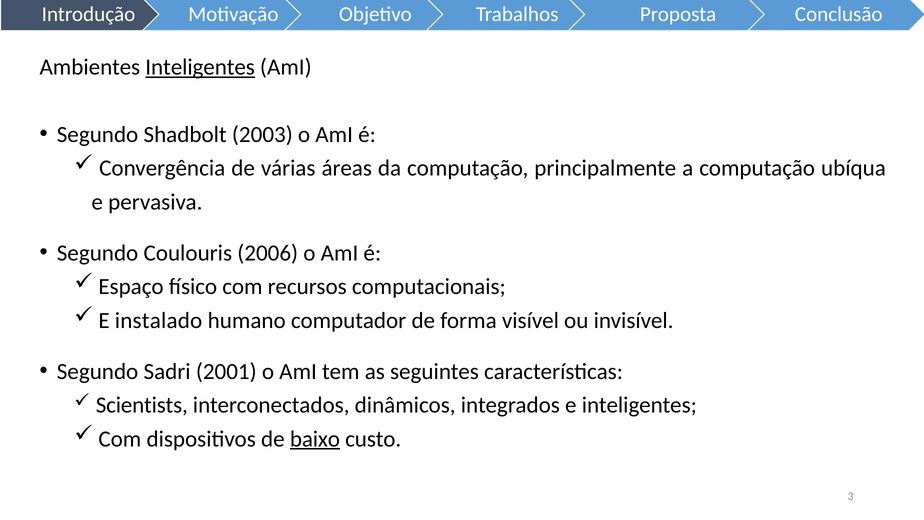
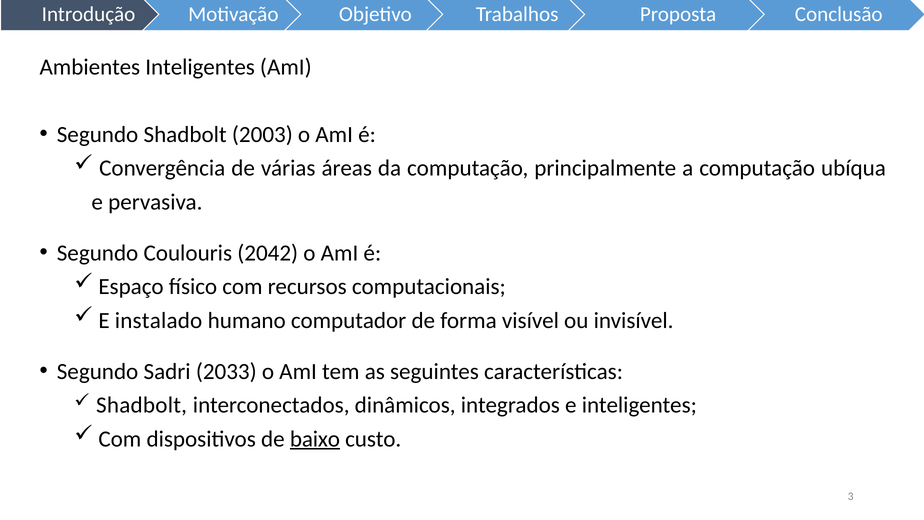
Inteligentes underline: present -> none (200, 67)
2006: 2006 -> 2042 (268, 253)
2001: 2001 -> 2033 (226, 371)
Scientists: Scientists -> Shadbolt (142, 405)
